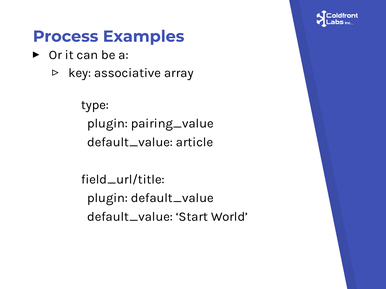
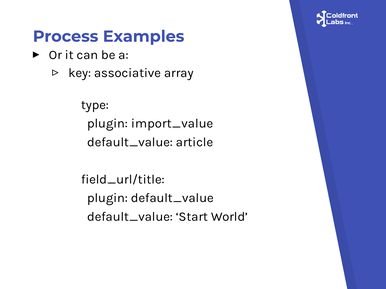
pairing_value: pairing_value -> import_value (172, 124)
